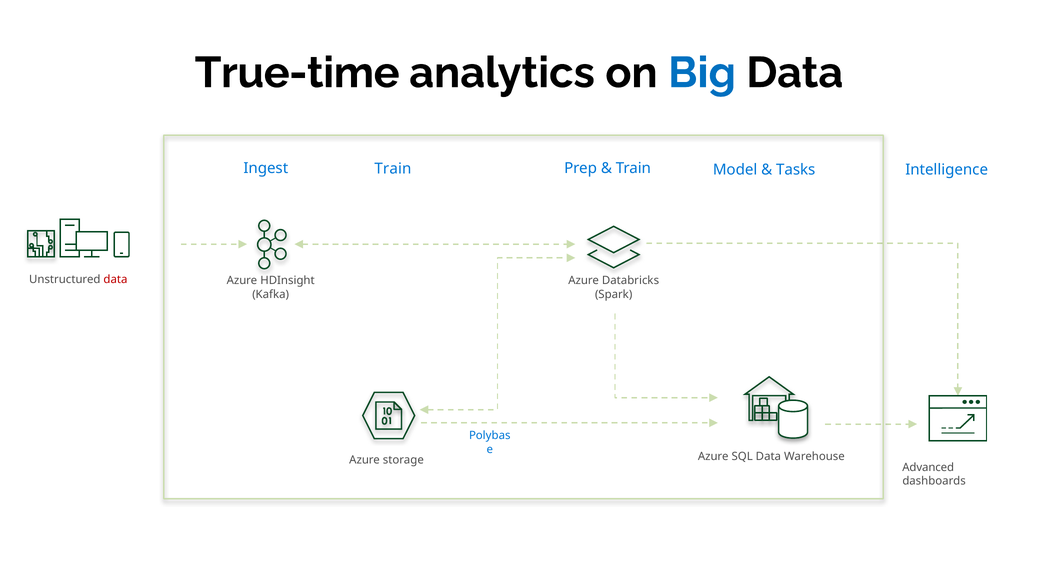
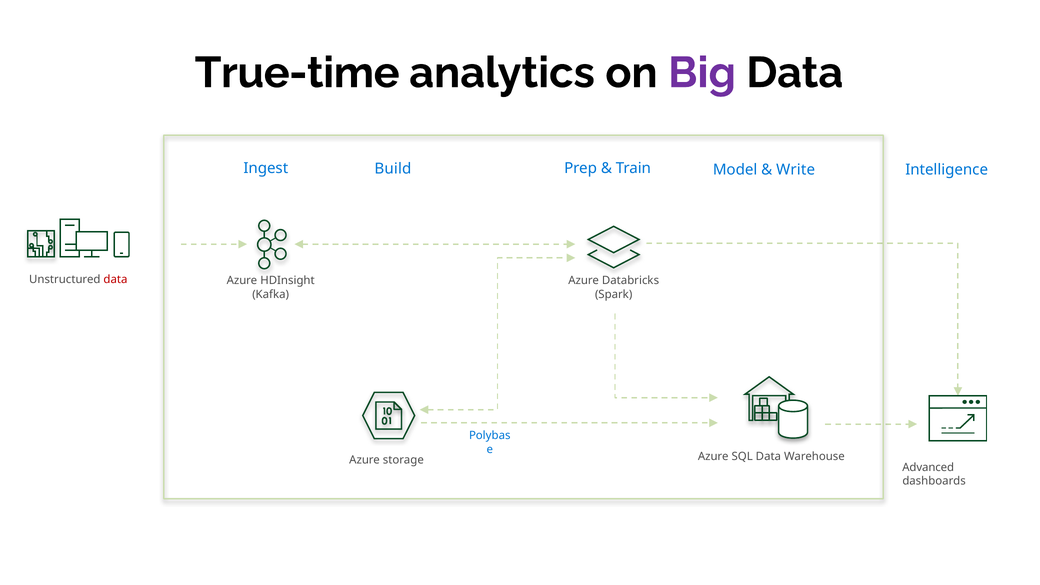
Big colour: blue -> purple (702, 73)
Train: Train -> Build (393, 169)
Tasks: Tasks -> Write (796, 170)
